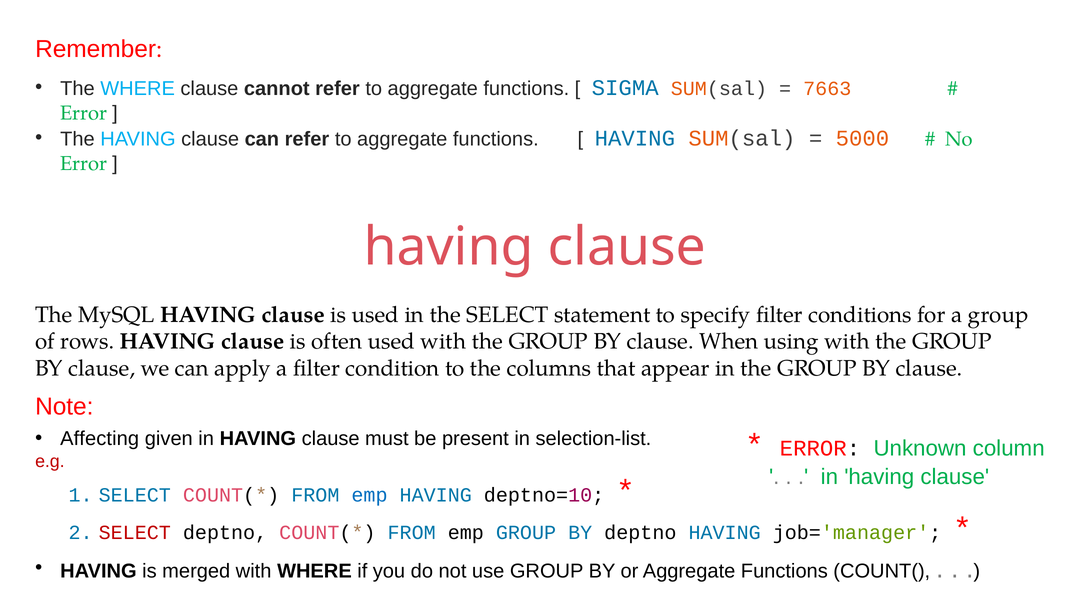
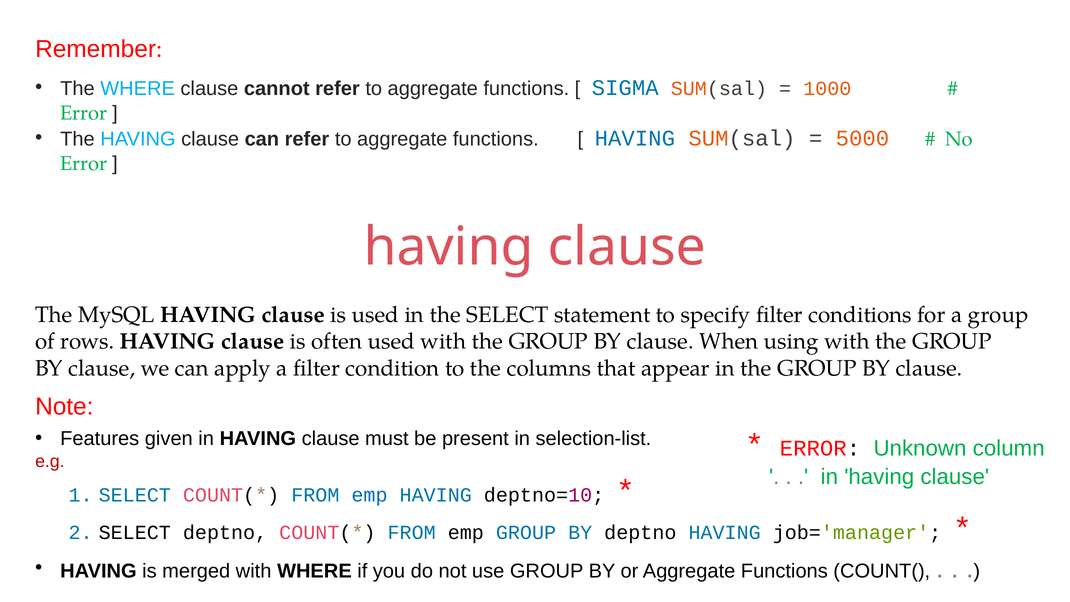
7663: 7663 -> 1000 (827, 88)
Affecting: Affecting -> Features (100, 438)
SELECT colour: red -> black (135, 533)
